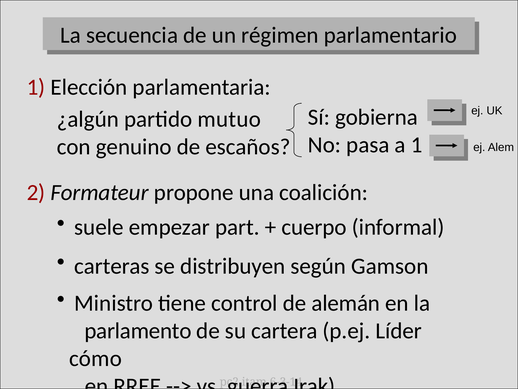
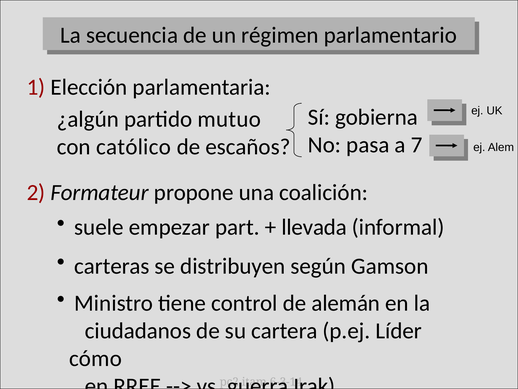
a 1: 1 -> 7 (417, 145)
genuino: genuino -> católico (134, 147)
cuerpo: cuerpo -> llevada (314, 227)
parlamento: parlamento -> ciudadanos (138, 330)
